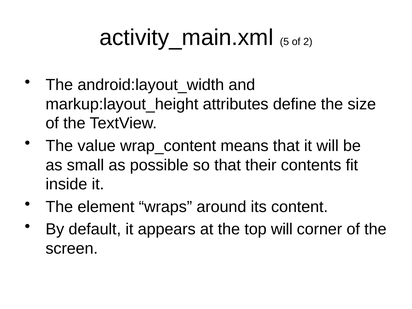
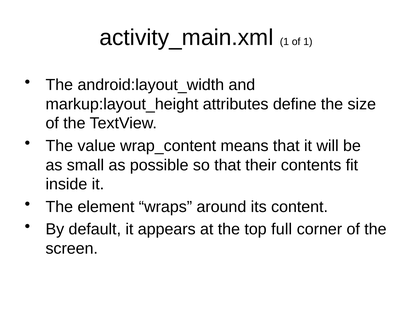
activity_main.xml 5: 5 -> 1 (284, 42)
of 2: 2 -> 1 (308, 42)
top will: will -> full (282, 229)
